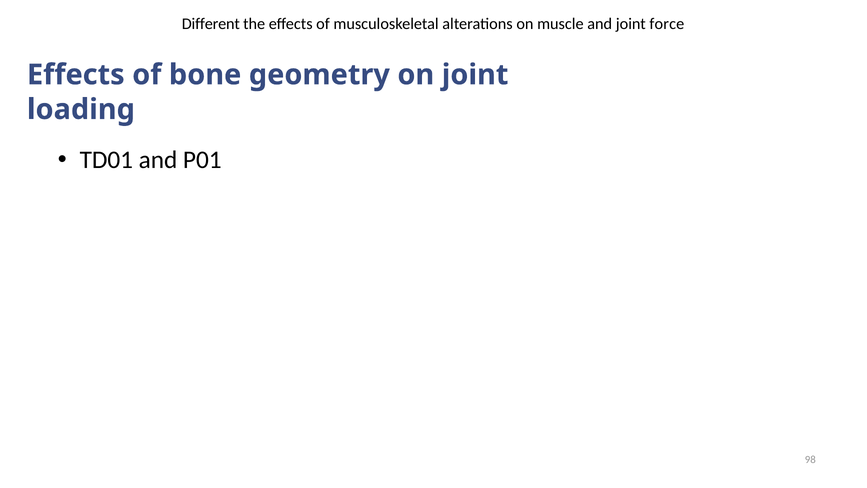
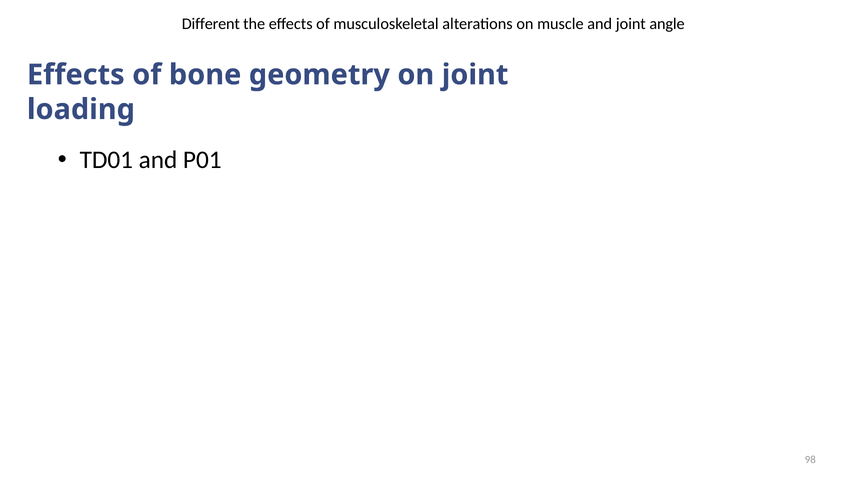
force: force -> angle (667, 24)
